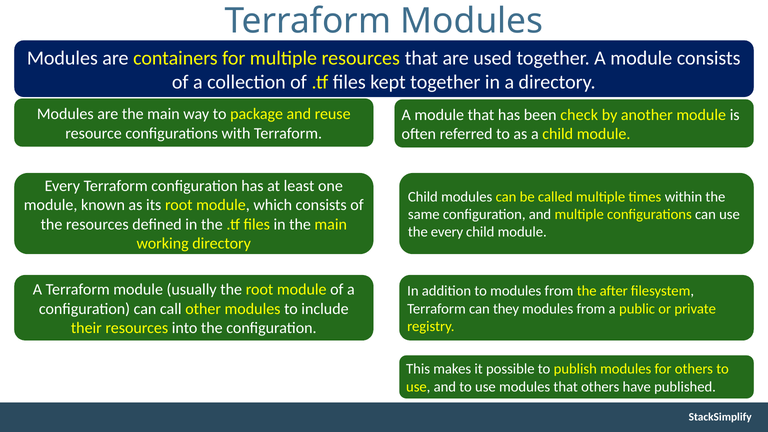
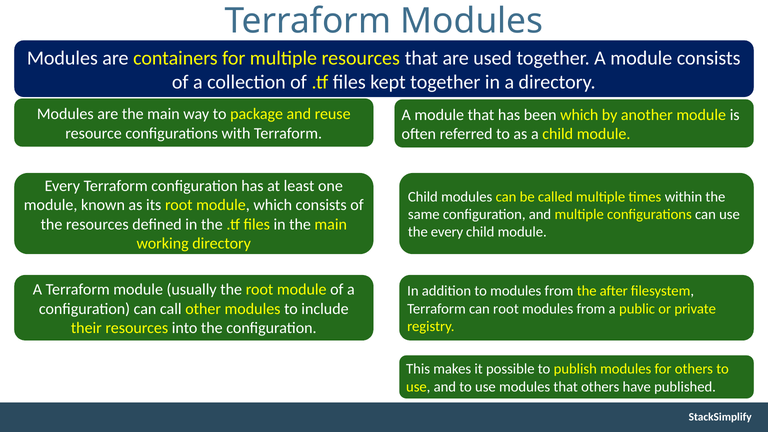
been check: check -> which (579, 115)
can they: they -> root (506, 309)
